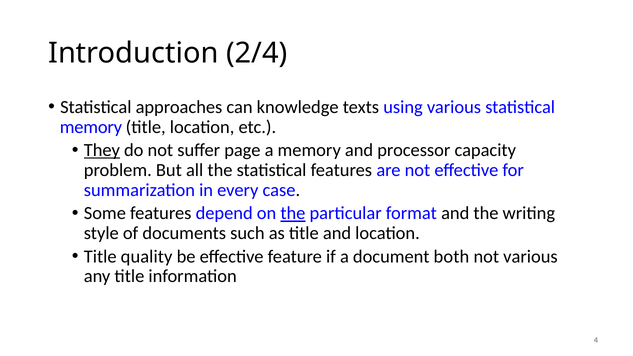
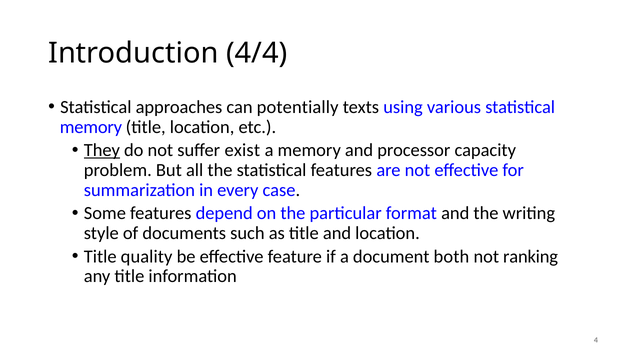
2/4: 2/4 -> 4/4 (257, 53)
knowledge: knowledge -> potentially (298, 107)
page: page -> exist (242, 150)
the underline: present -> none (293, 213)
not various: various -> ranking (531, 256)
